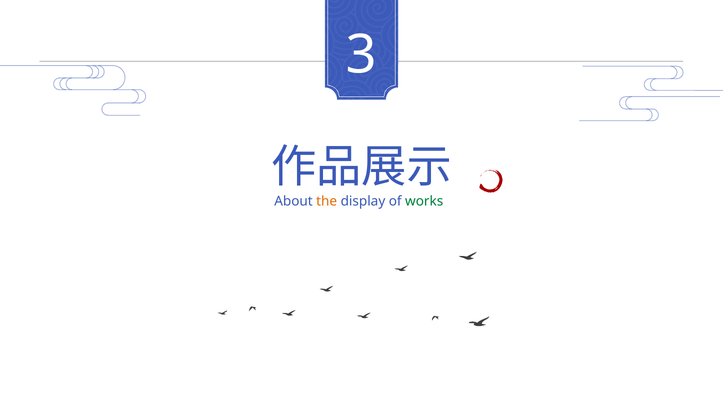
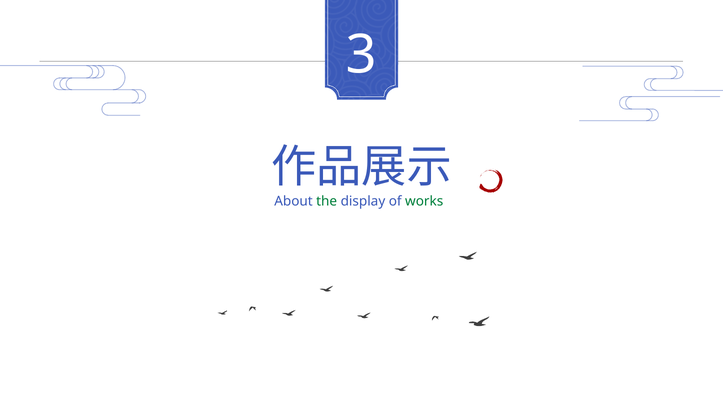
the colour: orange -> green (327, 202)
